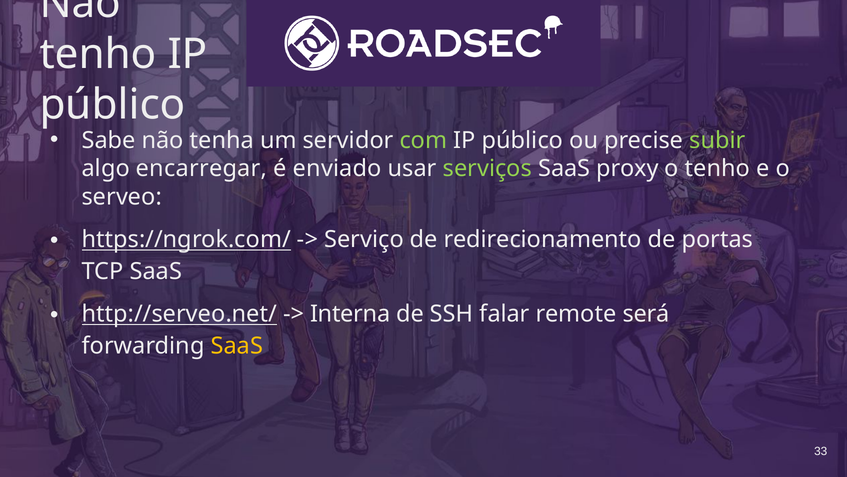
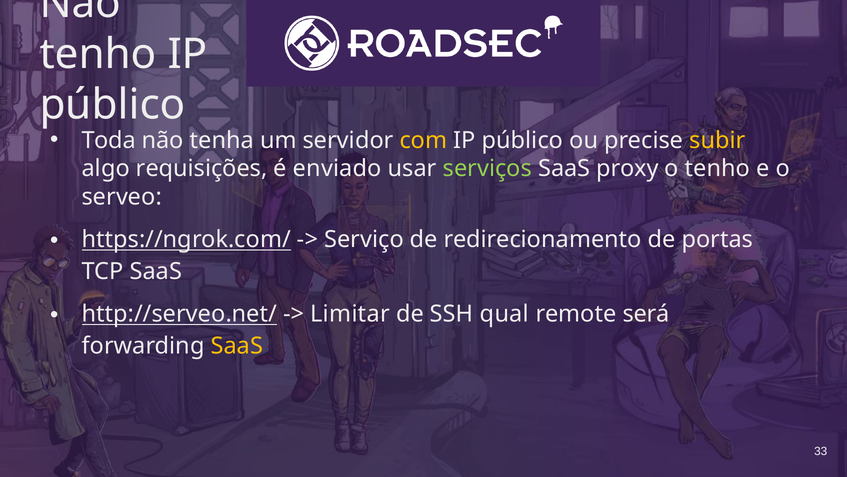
Sabe: Sabe -> Toda (109, 140)
com colour: light green -> yellow (423, 140)
subir colour: light green -> yellow (717, 140)
encarregar: encarregar -> requisições (202, 168)
Interna: Interna -> Limitar (350, 314)
falar: falar -> qual (504, 314)
